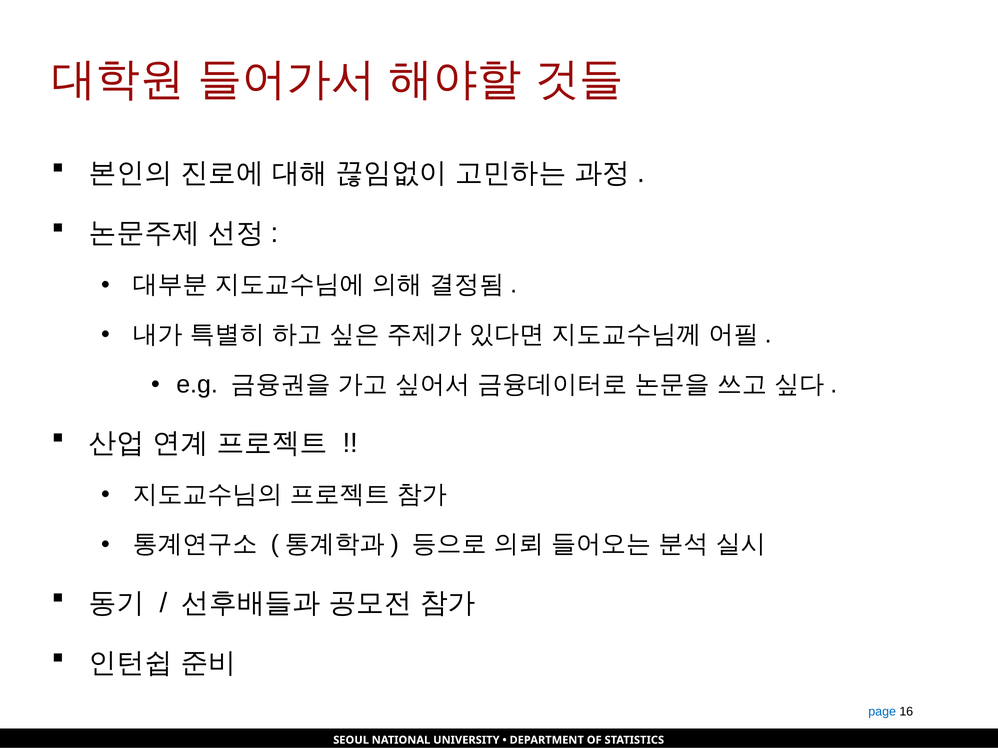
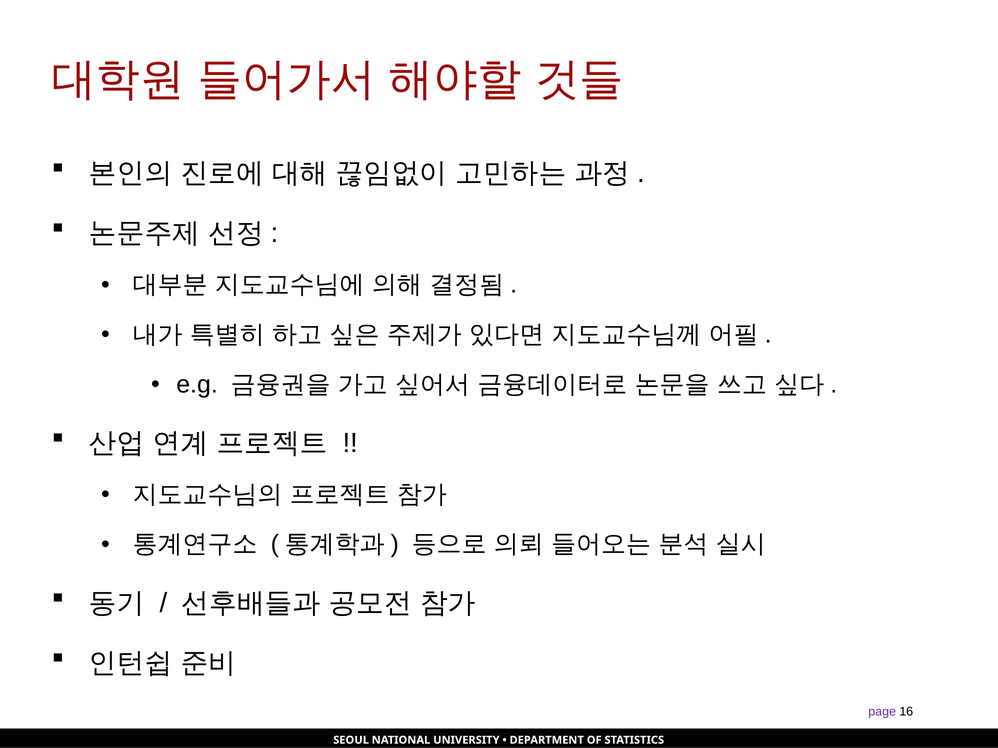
page colour: blue -> purple (882, 712)
